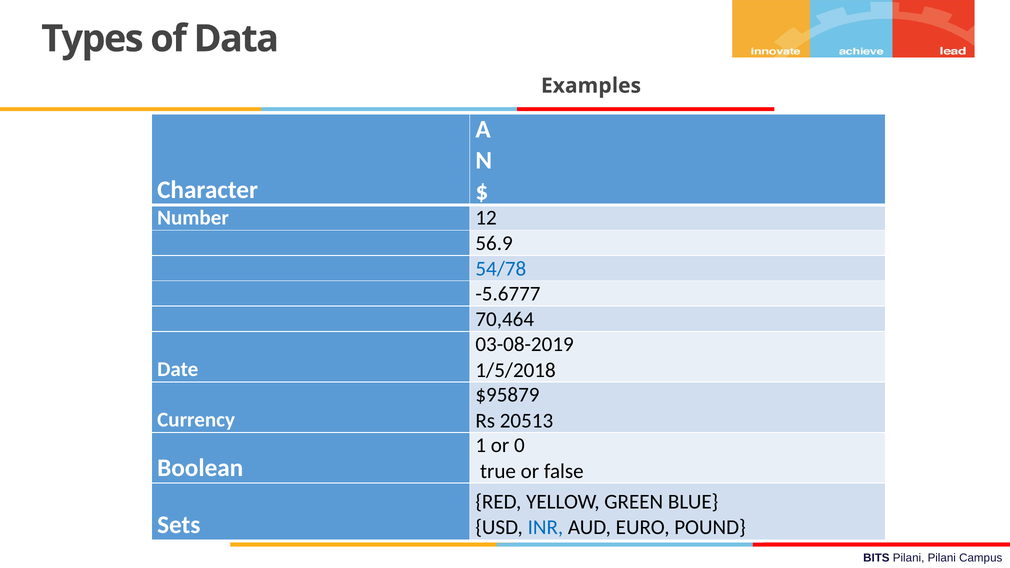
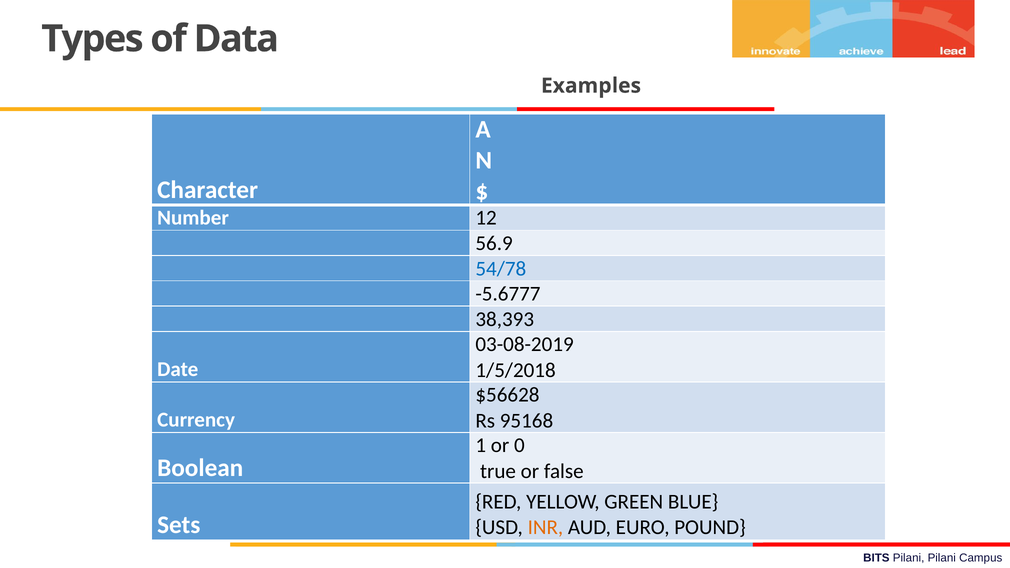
70,464: 70,464 -> 38,393 (505, 319)
$95879: $95879 -> $56628 (507, 395)
20513: 20513 -> 95168 (526, 421)
INR colour: blue -> orange (545, 527)
